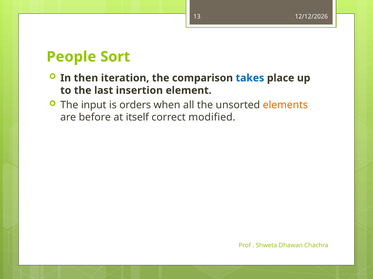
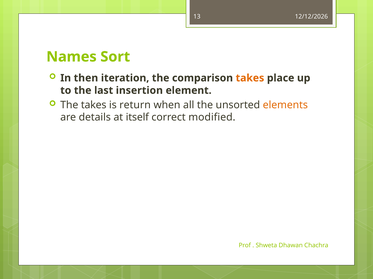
People: People -> Names (71, 57)
takes colour: blue -> orange (250, 78)
The input: input -> takes (94, 105)
orders: orders -> return (135, 105)
before: before -> details (95, 118)
